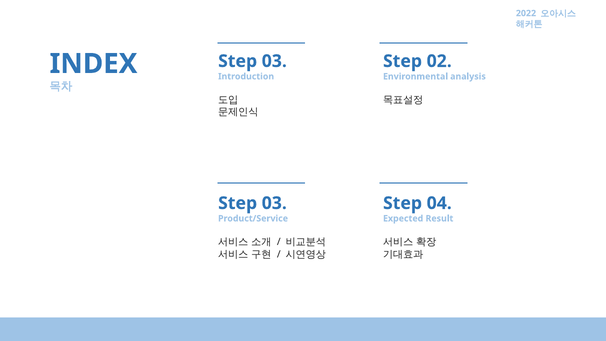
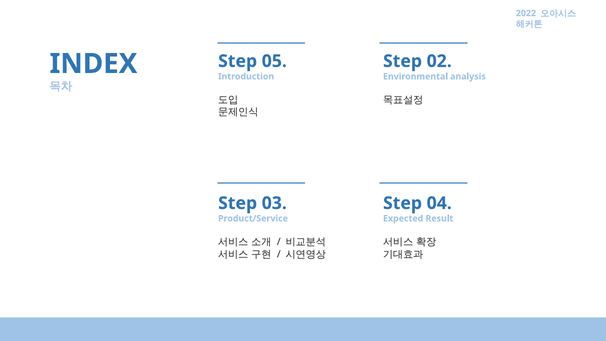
03: 03 -> 05 (274, 61)
